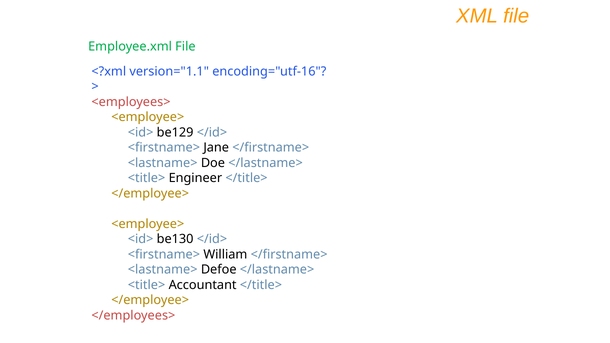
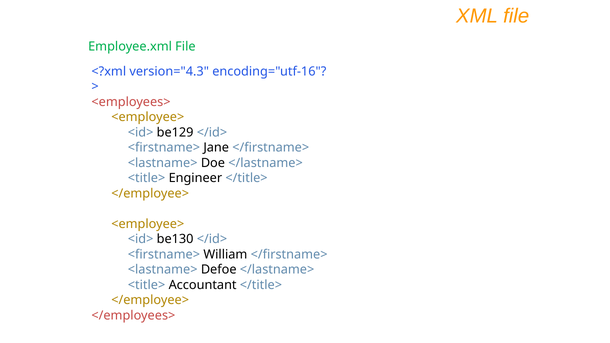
version="1.1: version="1.1 -> version="4.3 (169, 72)
